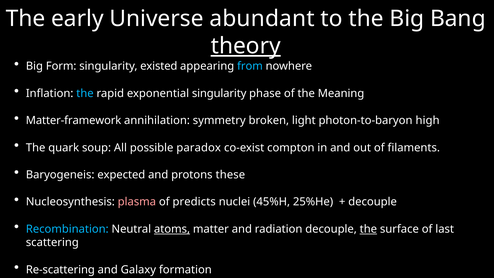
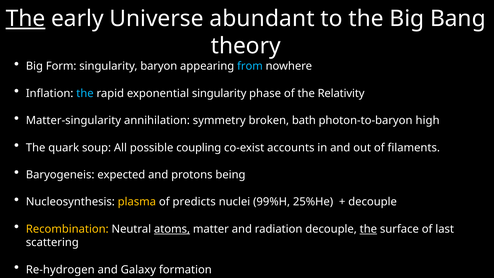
The underline: none -> present (25, 19)
theory underline: present -> none (246, 46)
existed: existed -> baryon (159, 66)
Meaning: Meaning -> Relativity (341, 93)
Matter-framework: Matter-framework -> Matter-singularity (73, 120)
light: light -> bath (304, 120)
paradox: paradox -> coupling (199, 148)
compton: compton -> accounts (291, 148)
these: these -> being (230, 175)
plasma colour: pink -> yellow (137, 202)
45%H: 45%H -> 99%H (272, 202)
Recombination colour: light blue -> yellow (67, 229)
Re-scattering: Re-scattering -> Re-hydrogen (60, 270)
